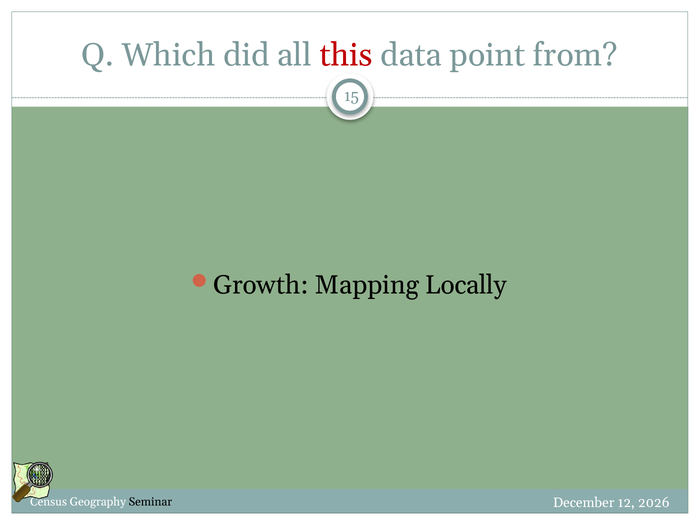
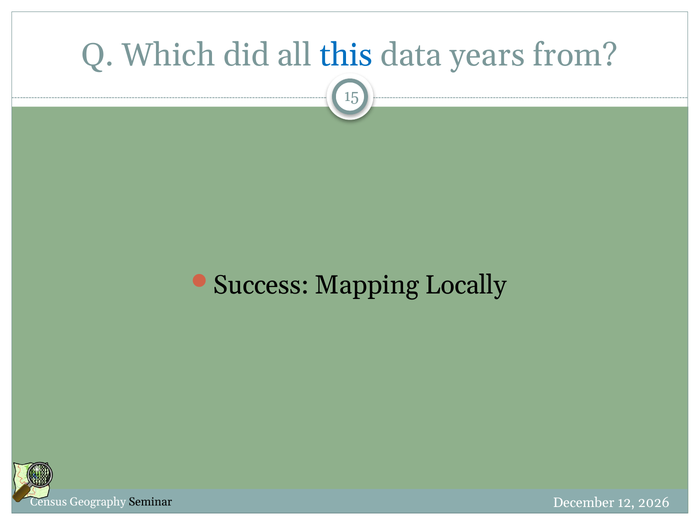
this colour: red -> blue (346, 55)
point: point -> years (487, 55)
Growth: Growth -> Success (261, 285)
